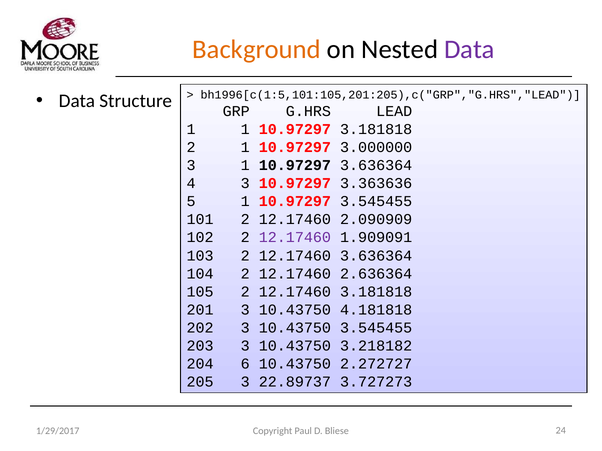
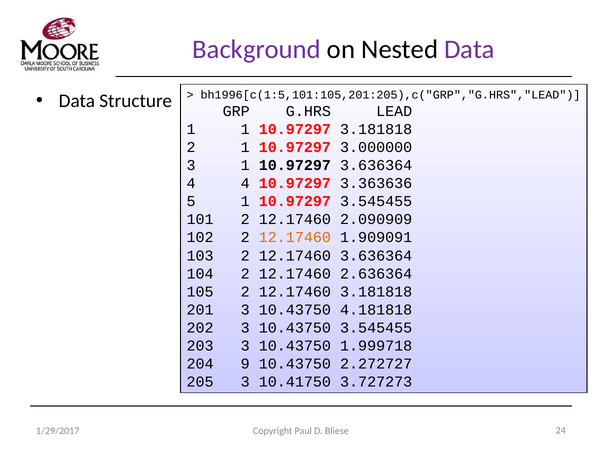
Background colour: orange -> purple (257, 49)
4 3: 3 -> 4 (245, 184)
12.17460 colour: purple -> orange (295, 238)
3.218182: 3.218182 -> 1.999718 (376, 346)
6: 6 -> 9 (245, 364)
22.89737: 22.89737 -> 10.41750 (295, 382)
